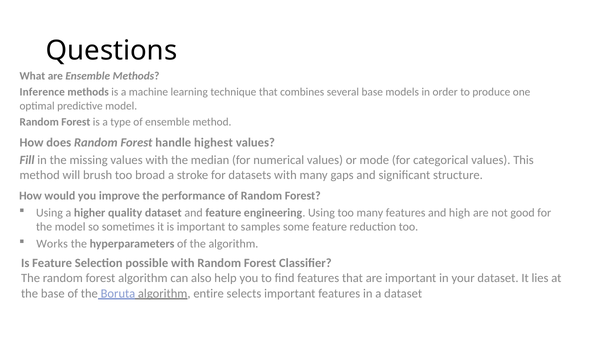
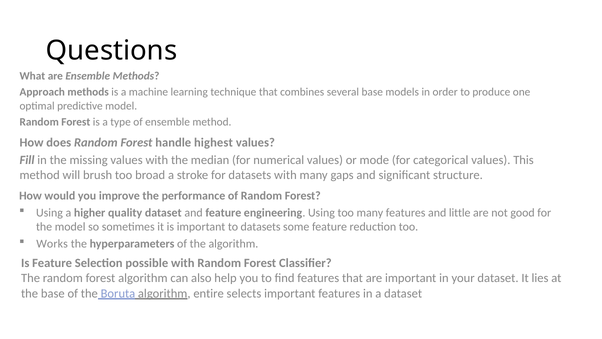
Inference: Inference -> Approach (42, 92)
high: high -> little (460, 212)
to samples: samples -> datasets (261, 227)
